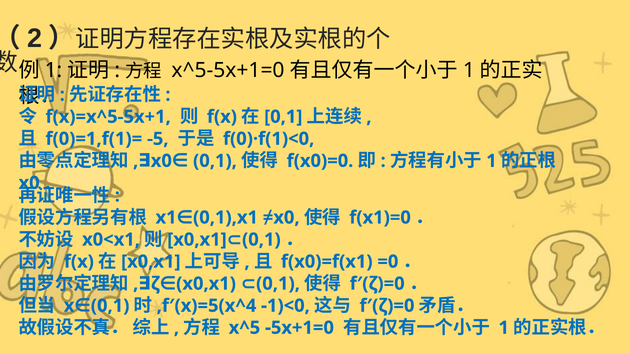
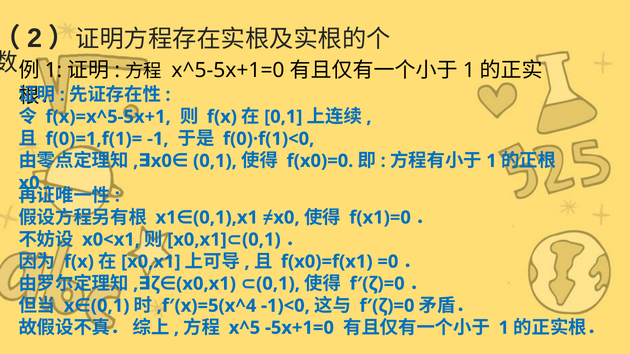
-5: -5 -> -1 (158, 139)
